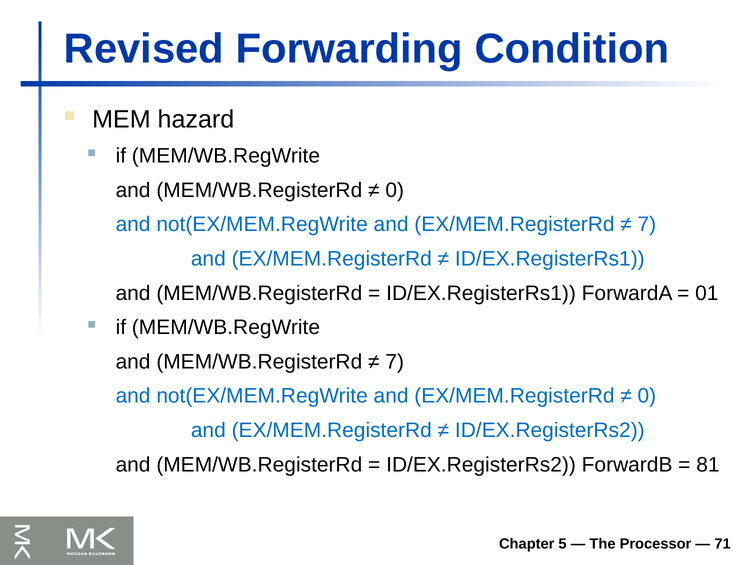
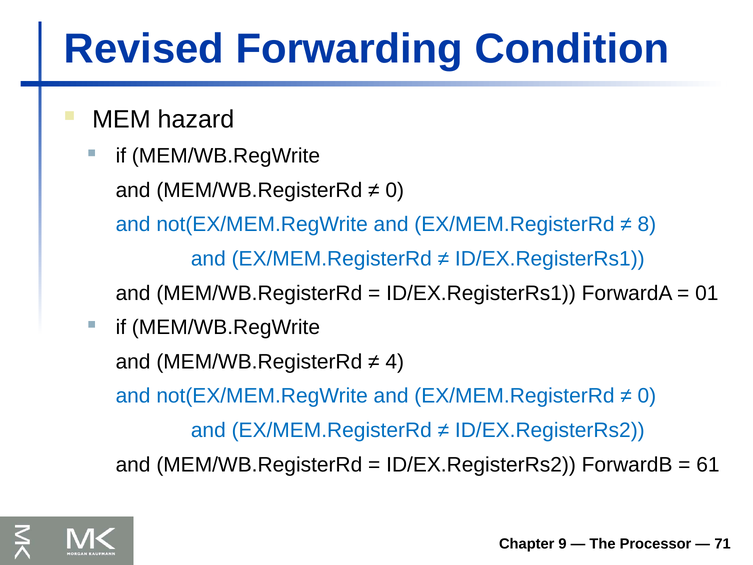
7: 7 -> 8 (647, 224)
7: 7 -> 4 (395, 362)
81: 81 -> 61 (708, 464)
5: 5 -> 9 (563, 544)
